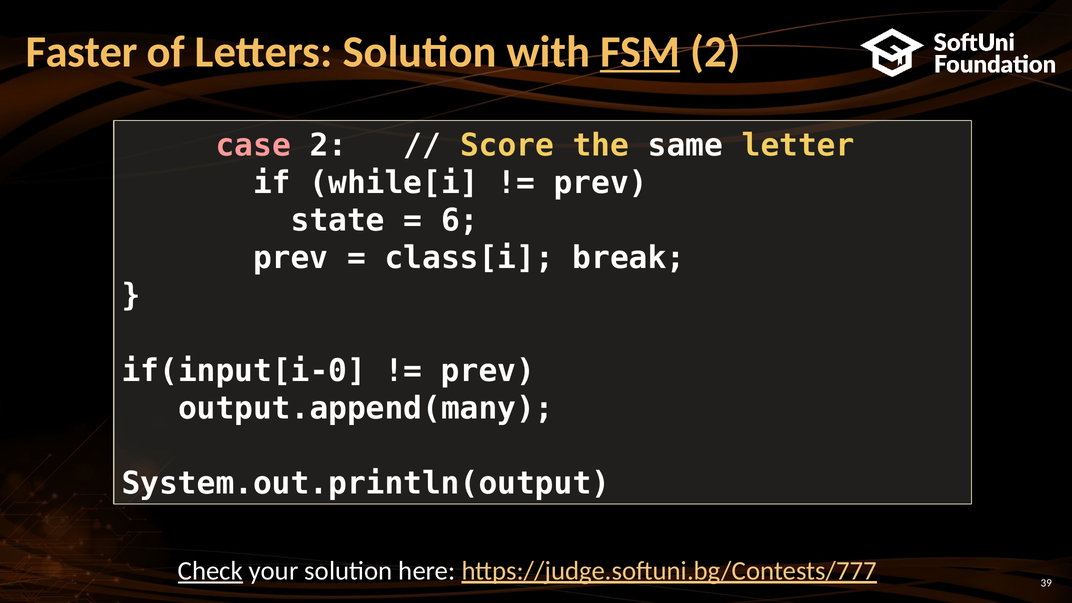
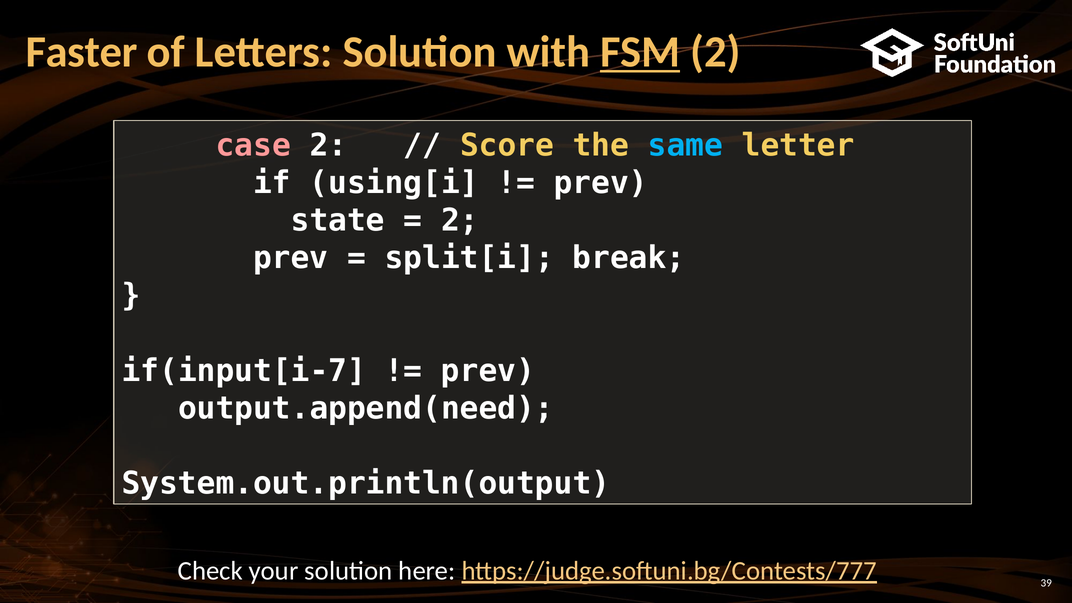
same colour: white -> light blue (685, 146)
while[i: while[i -> using[i (394, 183)
6: 6 -> 2 (460, 221)
class[i: class[i -> split[i (469, 258)
if(input[i-0: if(input[i-0 -> if(input[i-7 (244, 371)
output.append(many: output.append(many -> output.append(need (366, 408)
Check underline: present -> none (210, 571)
